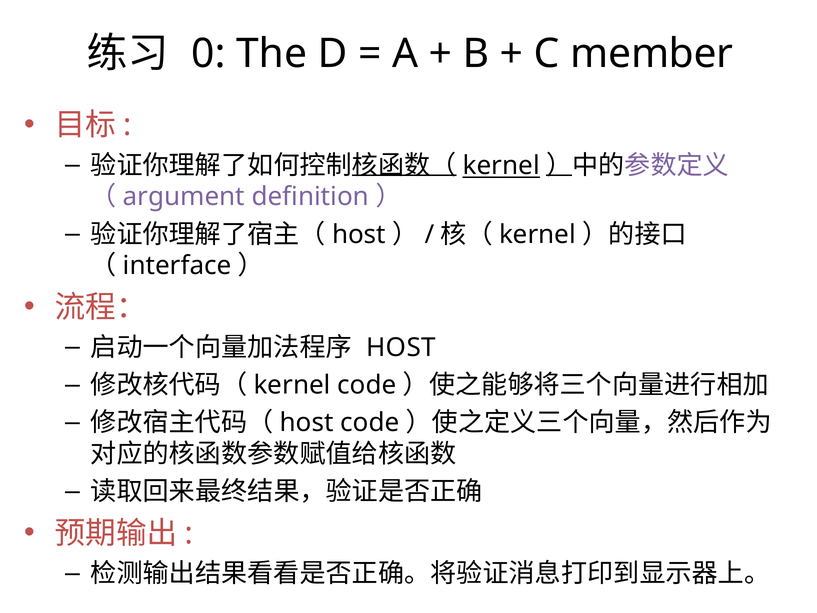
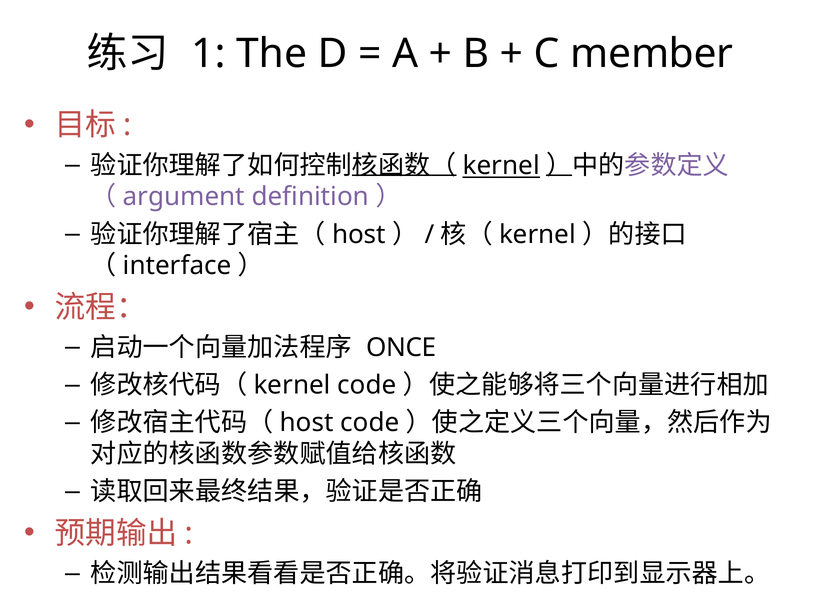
0: 0 -> 1 (208, 54)
HOST: HOST -> ONCE (401, 347)
